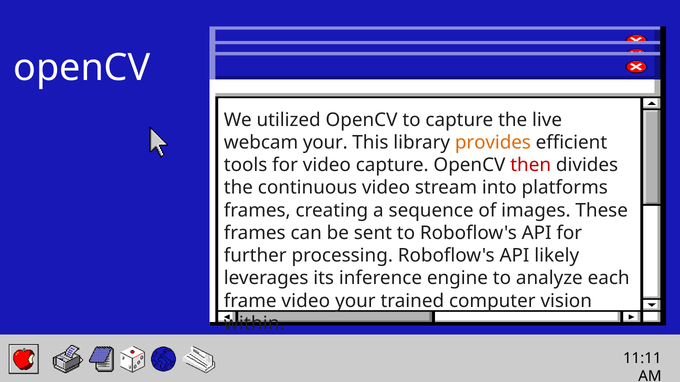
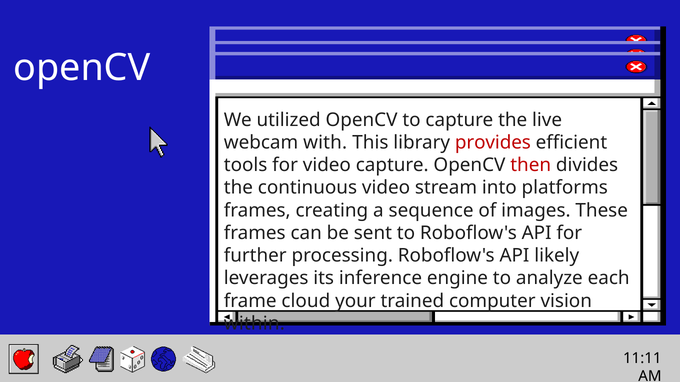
webcam your: your -> with (325, 143)
provides colour: orange -> red (493, 143)
frame video: video -> cloud (306, 301)
